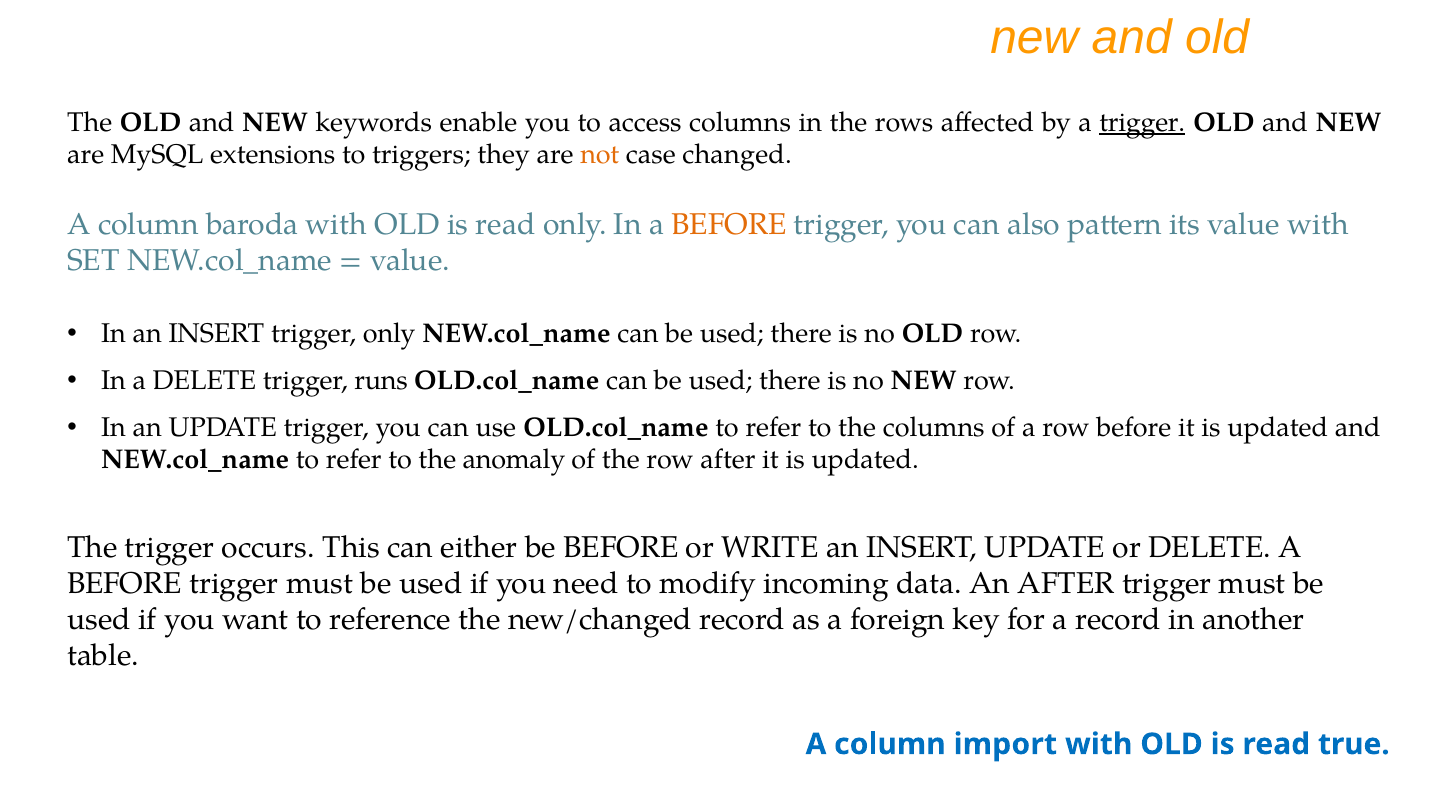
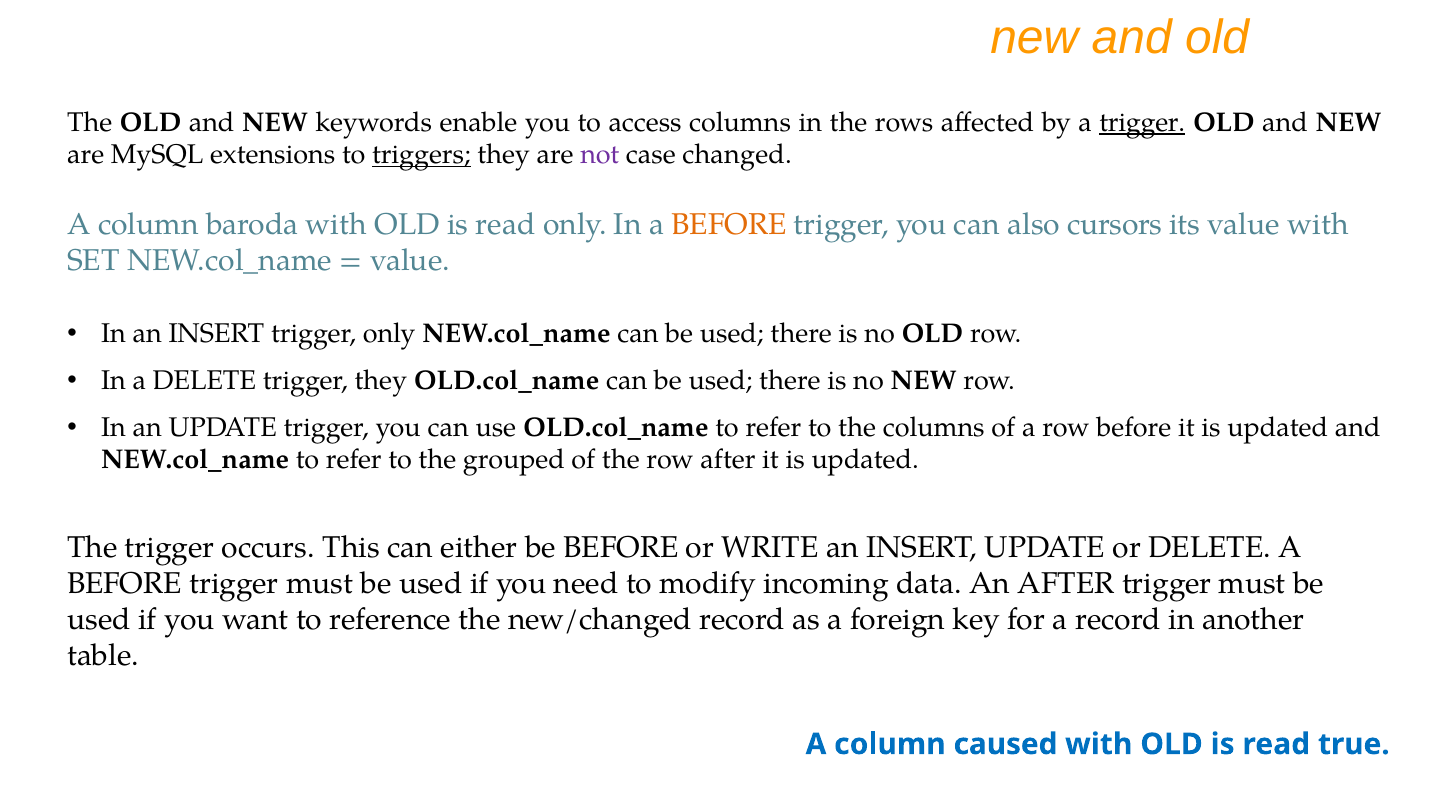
triggers underline: none -> present (421, 155)
not colour: orange -> purple (600, 155)
pattern: pattern -> cursors (1115, 225)
trigger runs: runs -> they (381, 381)
anomaly: anomaly -> grouped (514, 460)
import: import -> caused (1006, 744)
